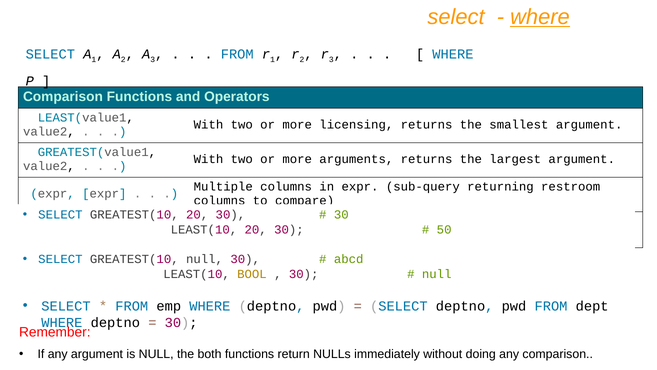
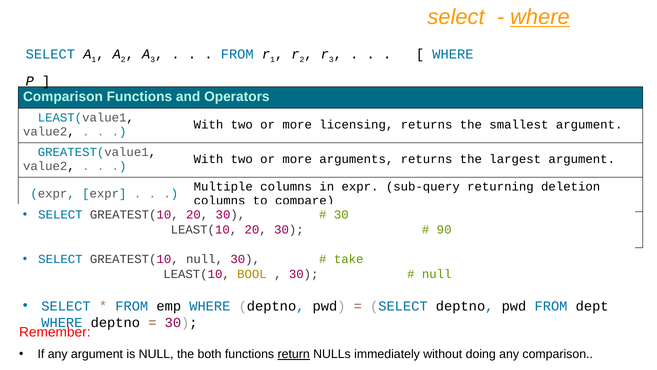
restroom: restroom -> deletion (571, 186)
50: 50 -> 90 (444, 229)
abcd: abcd -> take (349, 259)
return underline: none -> present (294, 354)
